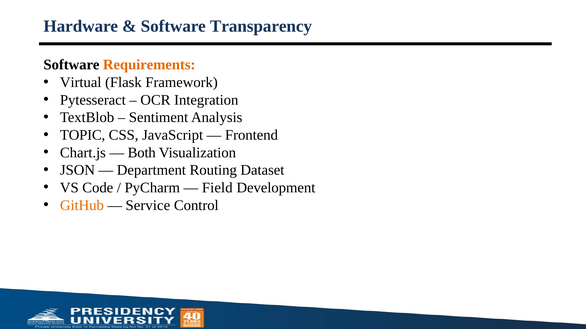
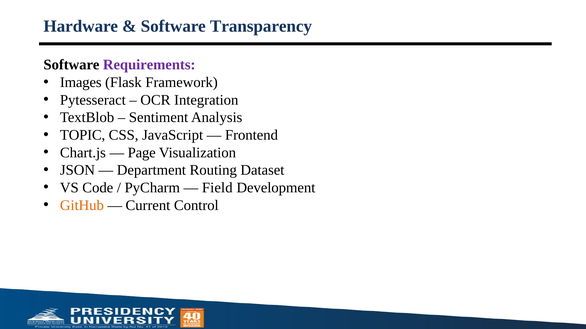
Requirements colour: orange -> purple (149, 65)
Virtual: Virtual -> Images (81, 83)
Both: Both -> Page (142, 153)
Service: Service -> Current (148, 206)
